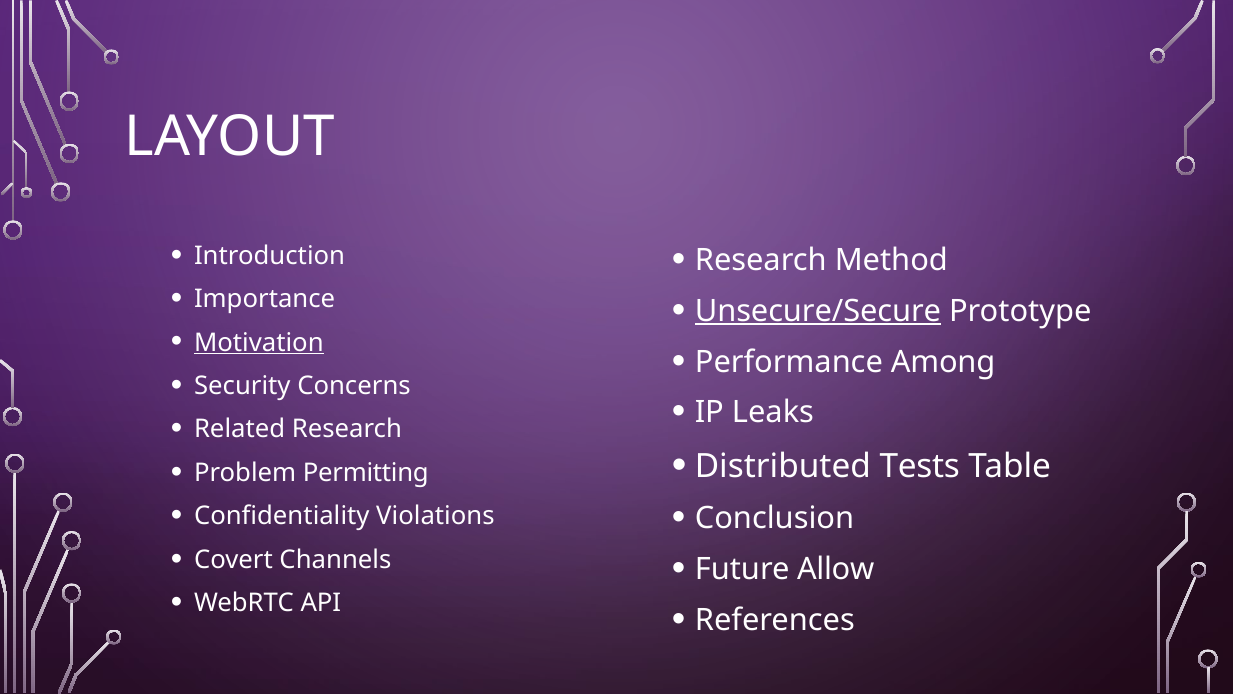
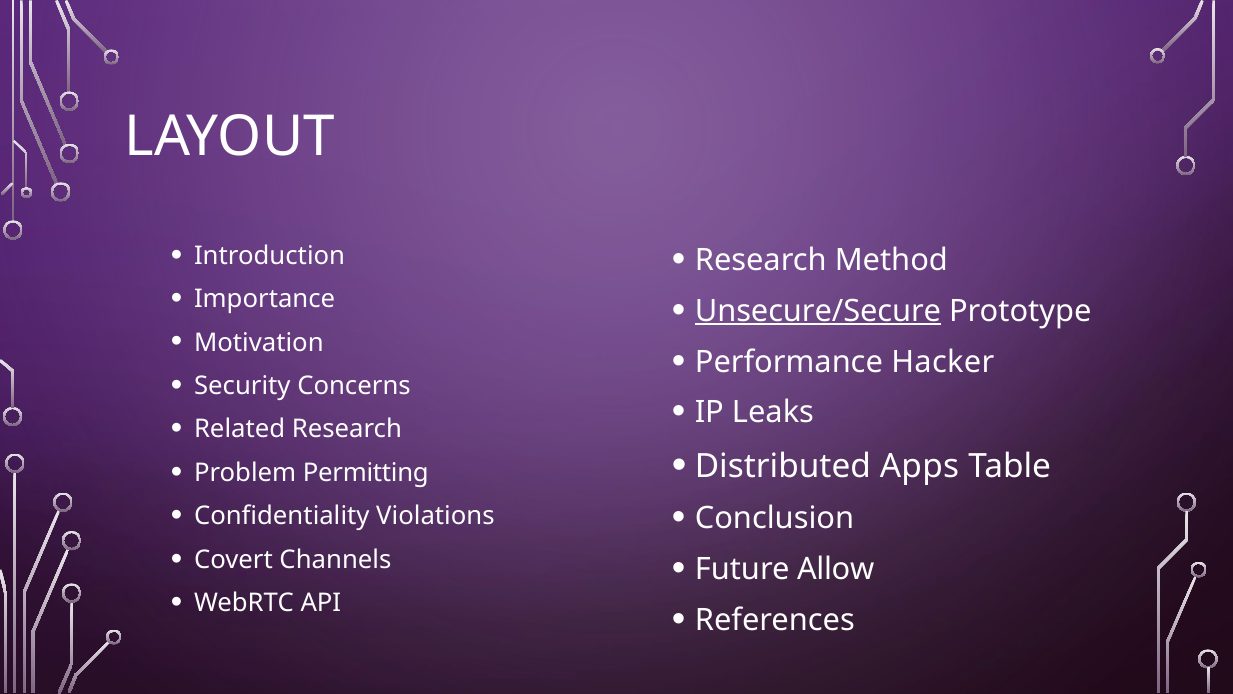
Motivation underline: present -> none (259, 342)
Among: Among -> Hacker (943, 362)
Tests: Tests -> Apps (919, 466)
